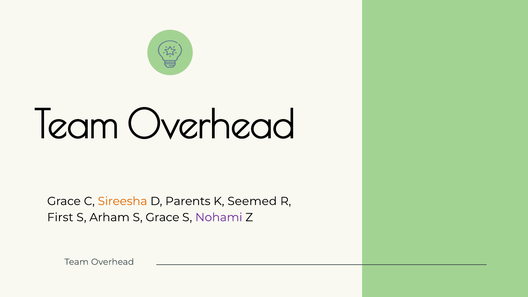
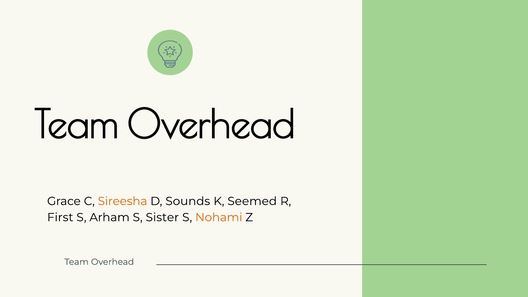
Parents: Parents -> Sounds (188, 201)
S Grace: Grace -> Sister (162, 217)
Nohami colour: purple -> orange (219, 217)
